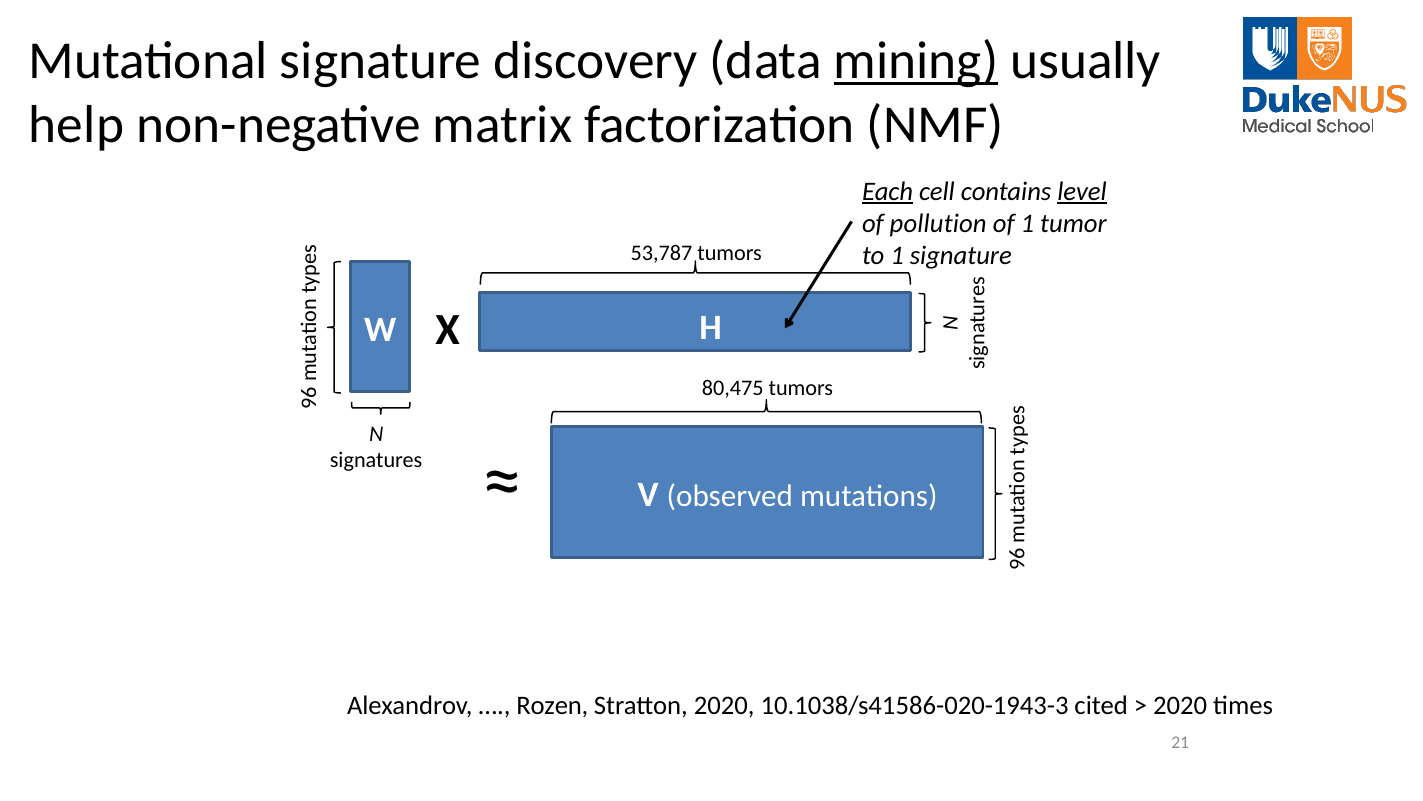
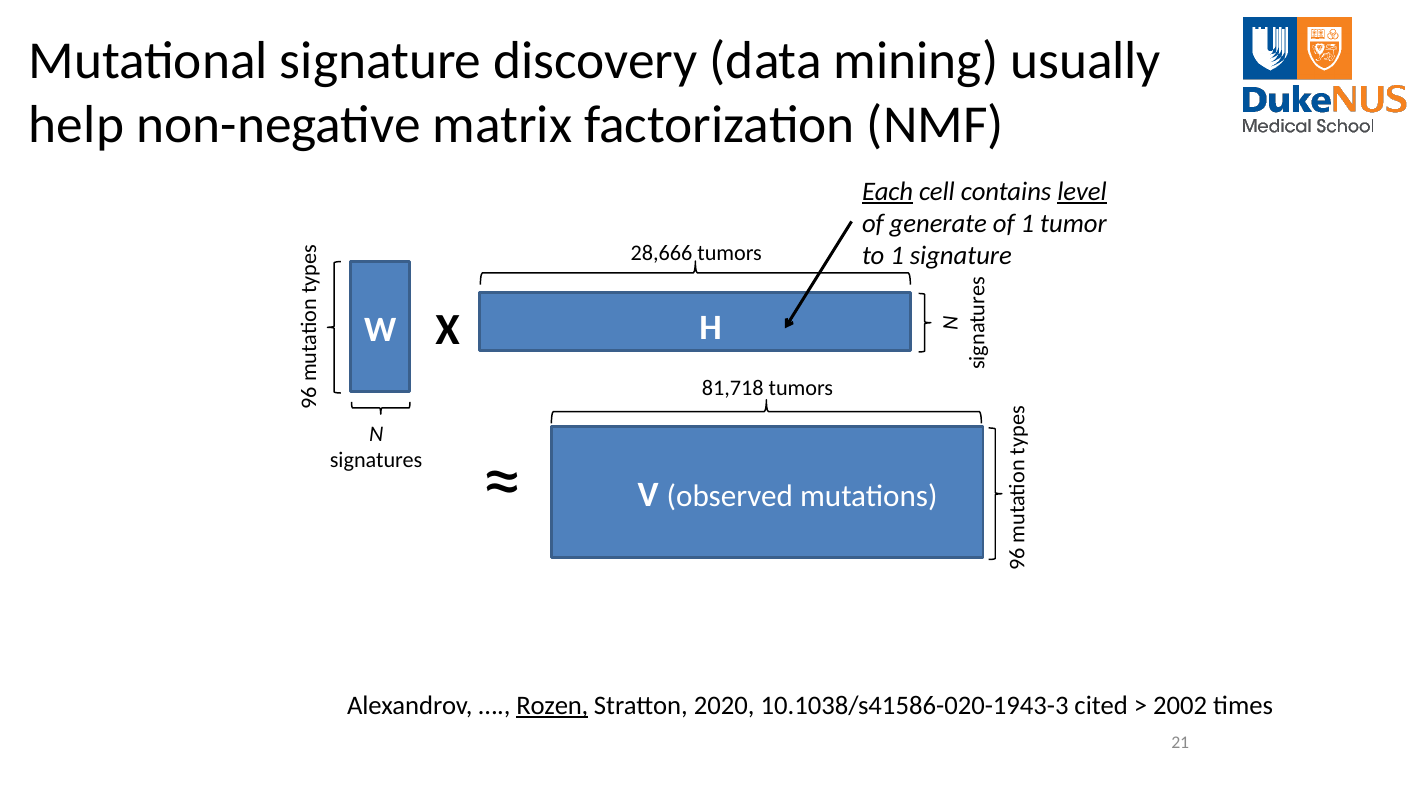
mining underline: present -> none (916, 61)
pollution: pollution -> generate (938, 223)
53,787: 53,787 -> 28,666 (661, 253)
80,475: 80,475 -> 81,718 (733, 388)
Rozen underline: none -> present (552, 705)
2020: 2020 -> 2002 (1180, 705)
